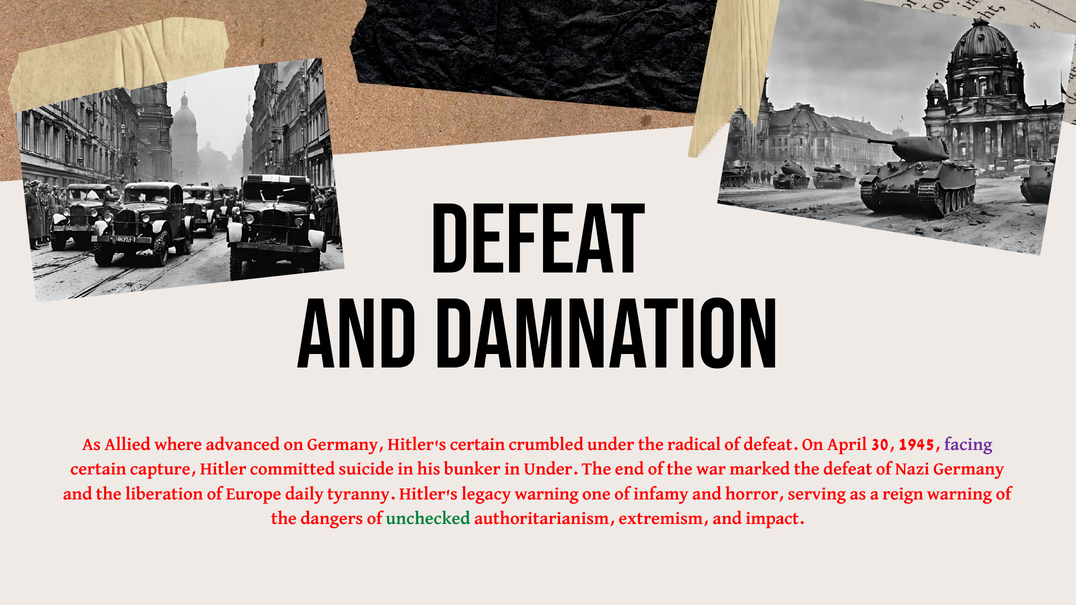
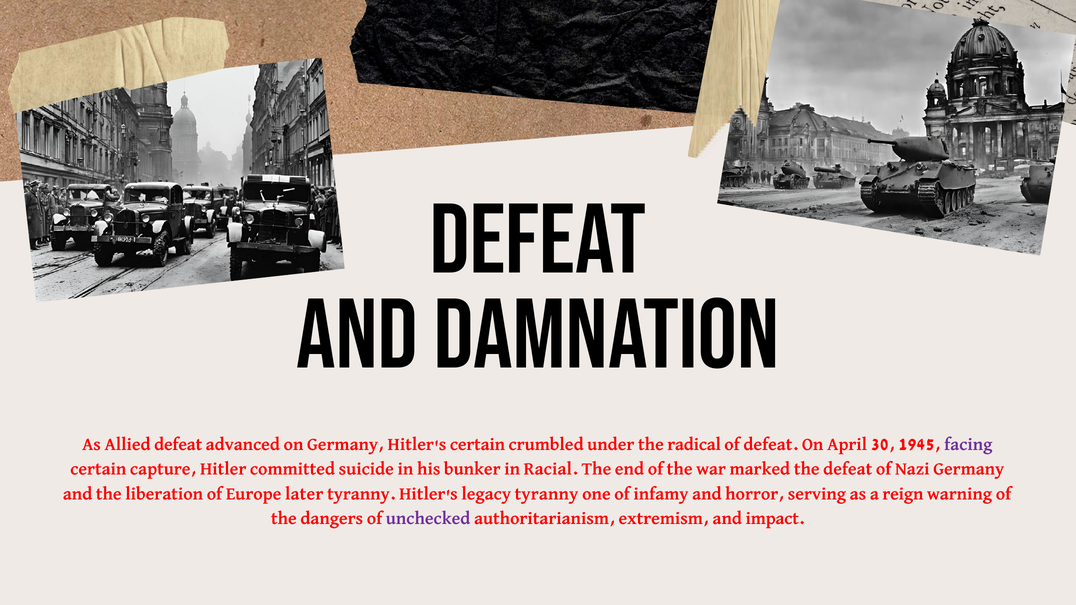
Allied where: where -> defeat (178, 444)
in Under: Under -> Racial (551, 469)
daily: daily -> later (304, 494)
legacy warning: warning -> tyranny (546, 494)
unchecked colour: green -> purple (428, 519)
